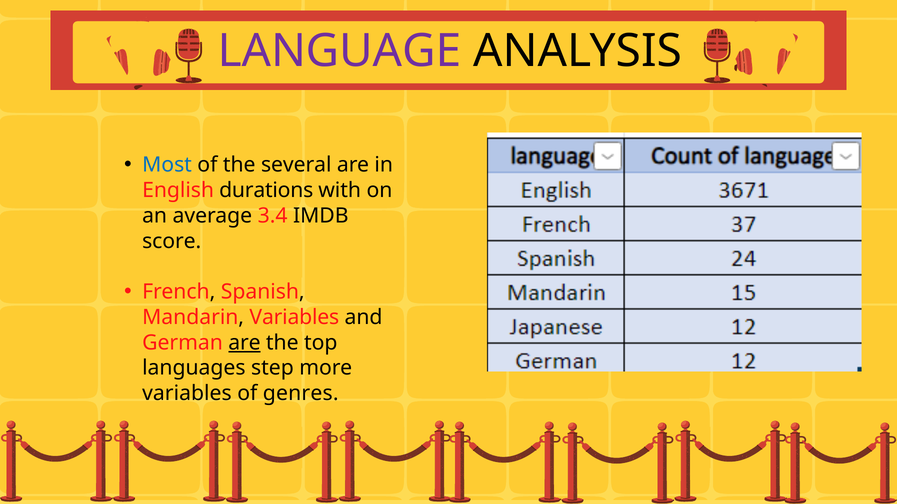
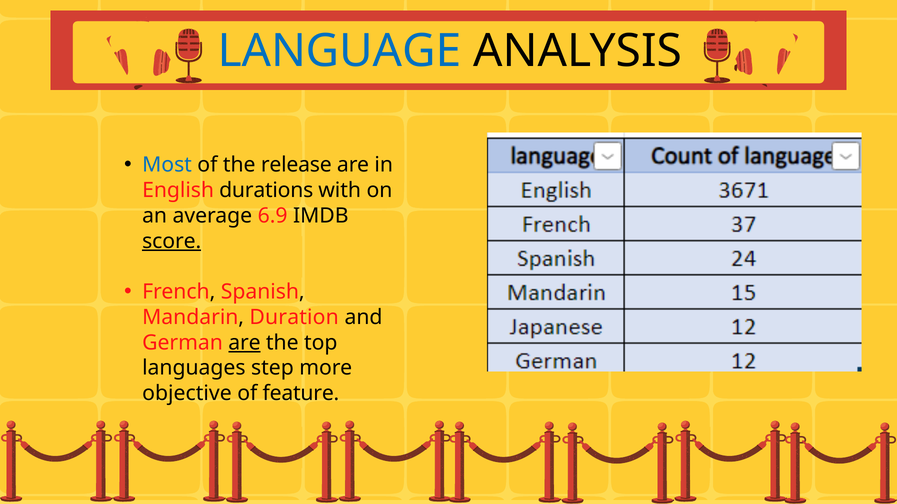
LANGUAGE colour: purple -> blue (340, 51)
several: several -> release (296, 165)
3.4: 3.4 -> 6.9 (273, 216)
score underline: none -> present (172, 241)
Mandarin Variables: Variables -> Duration (294, 318)
variables: variables -> objective (187, 394)
genres: genres -> feature (301, 394)
